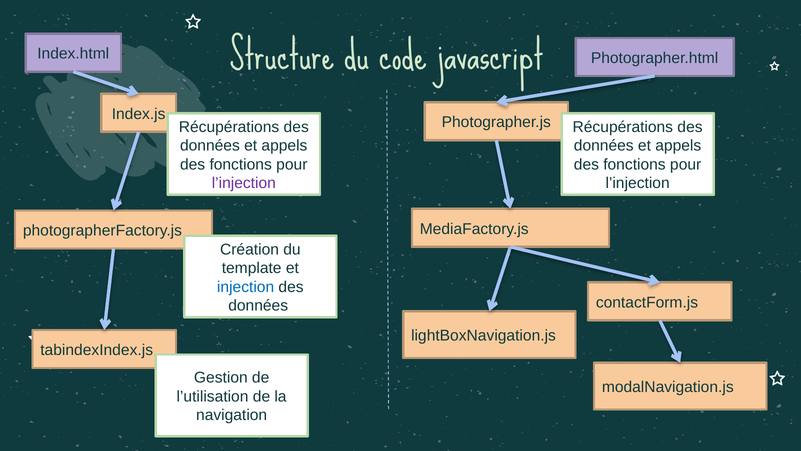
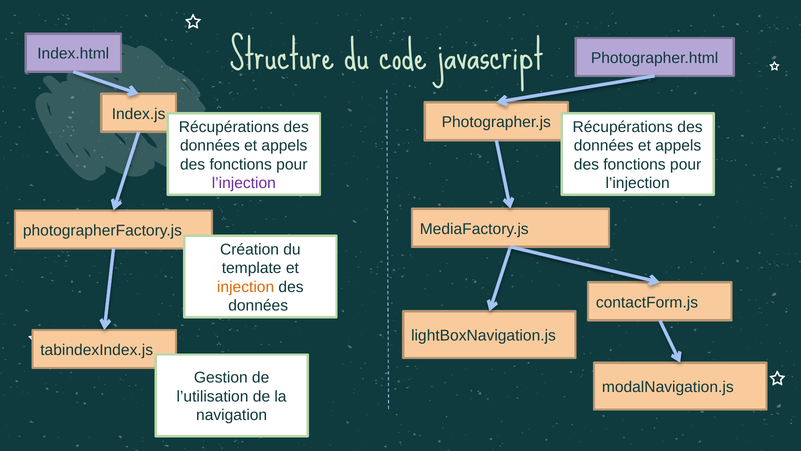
injection colour: blue -> orange (246, 287)
